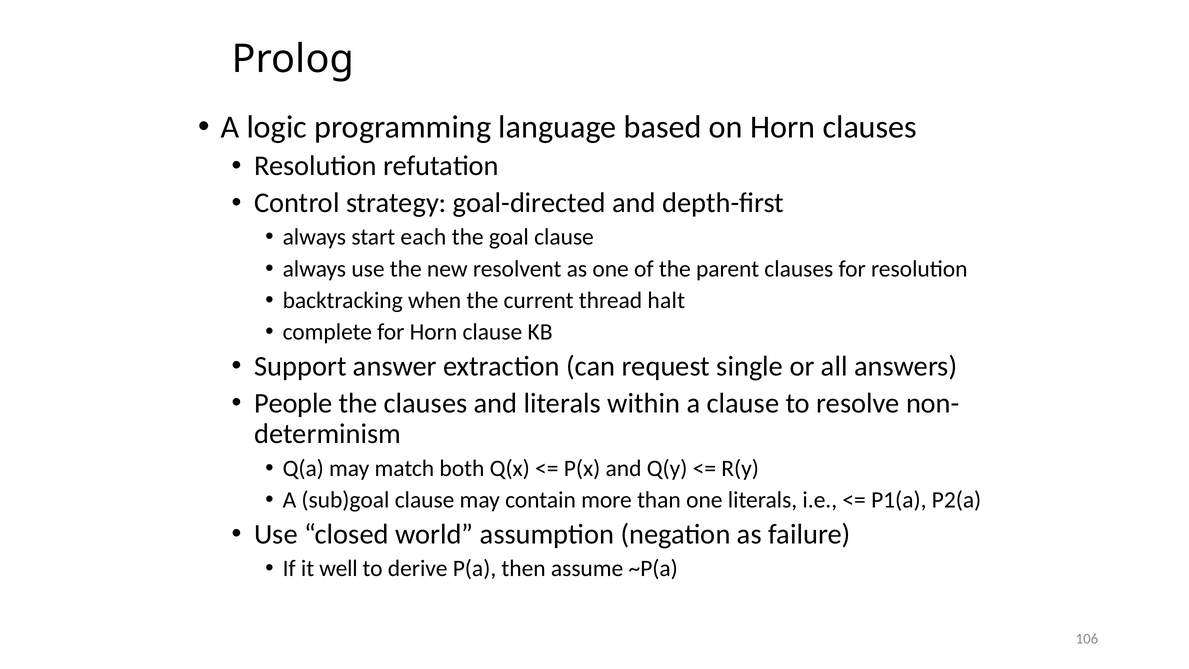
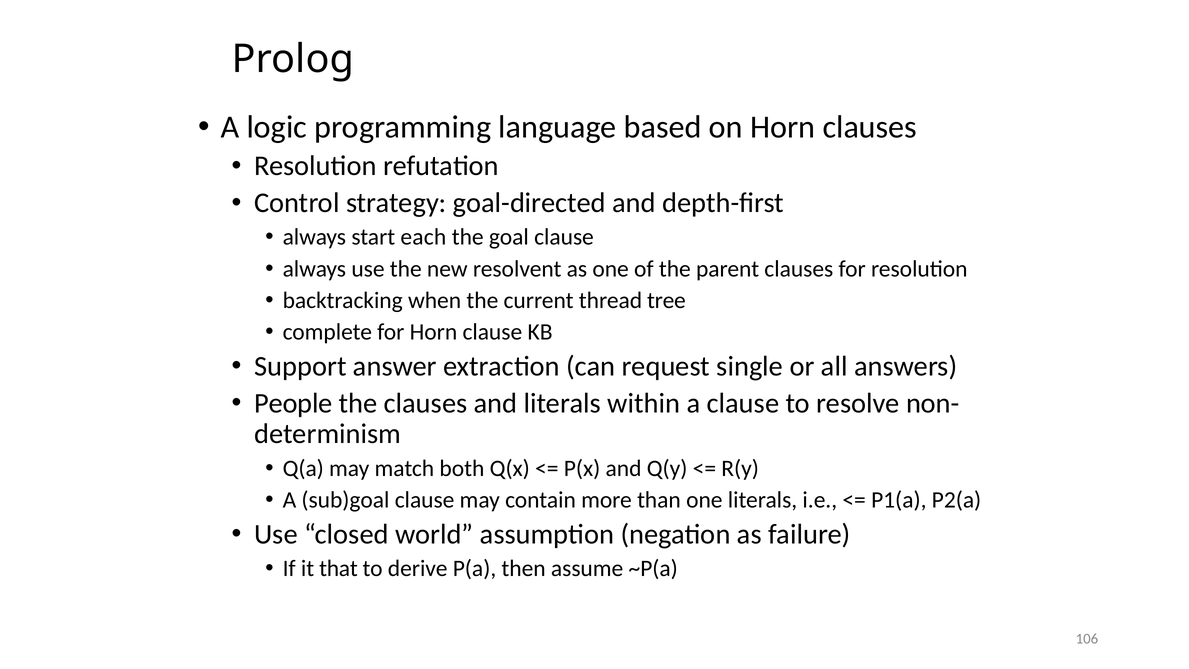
halt: halt -> tree (666, 300)
well: well -> that (338, 568)
